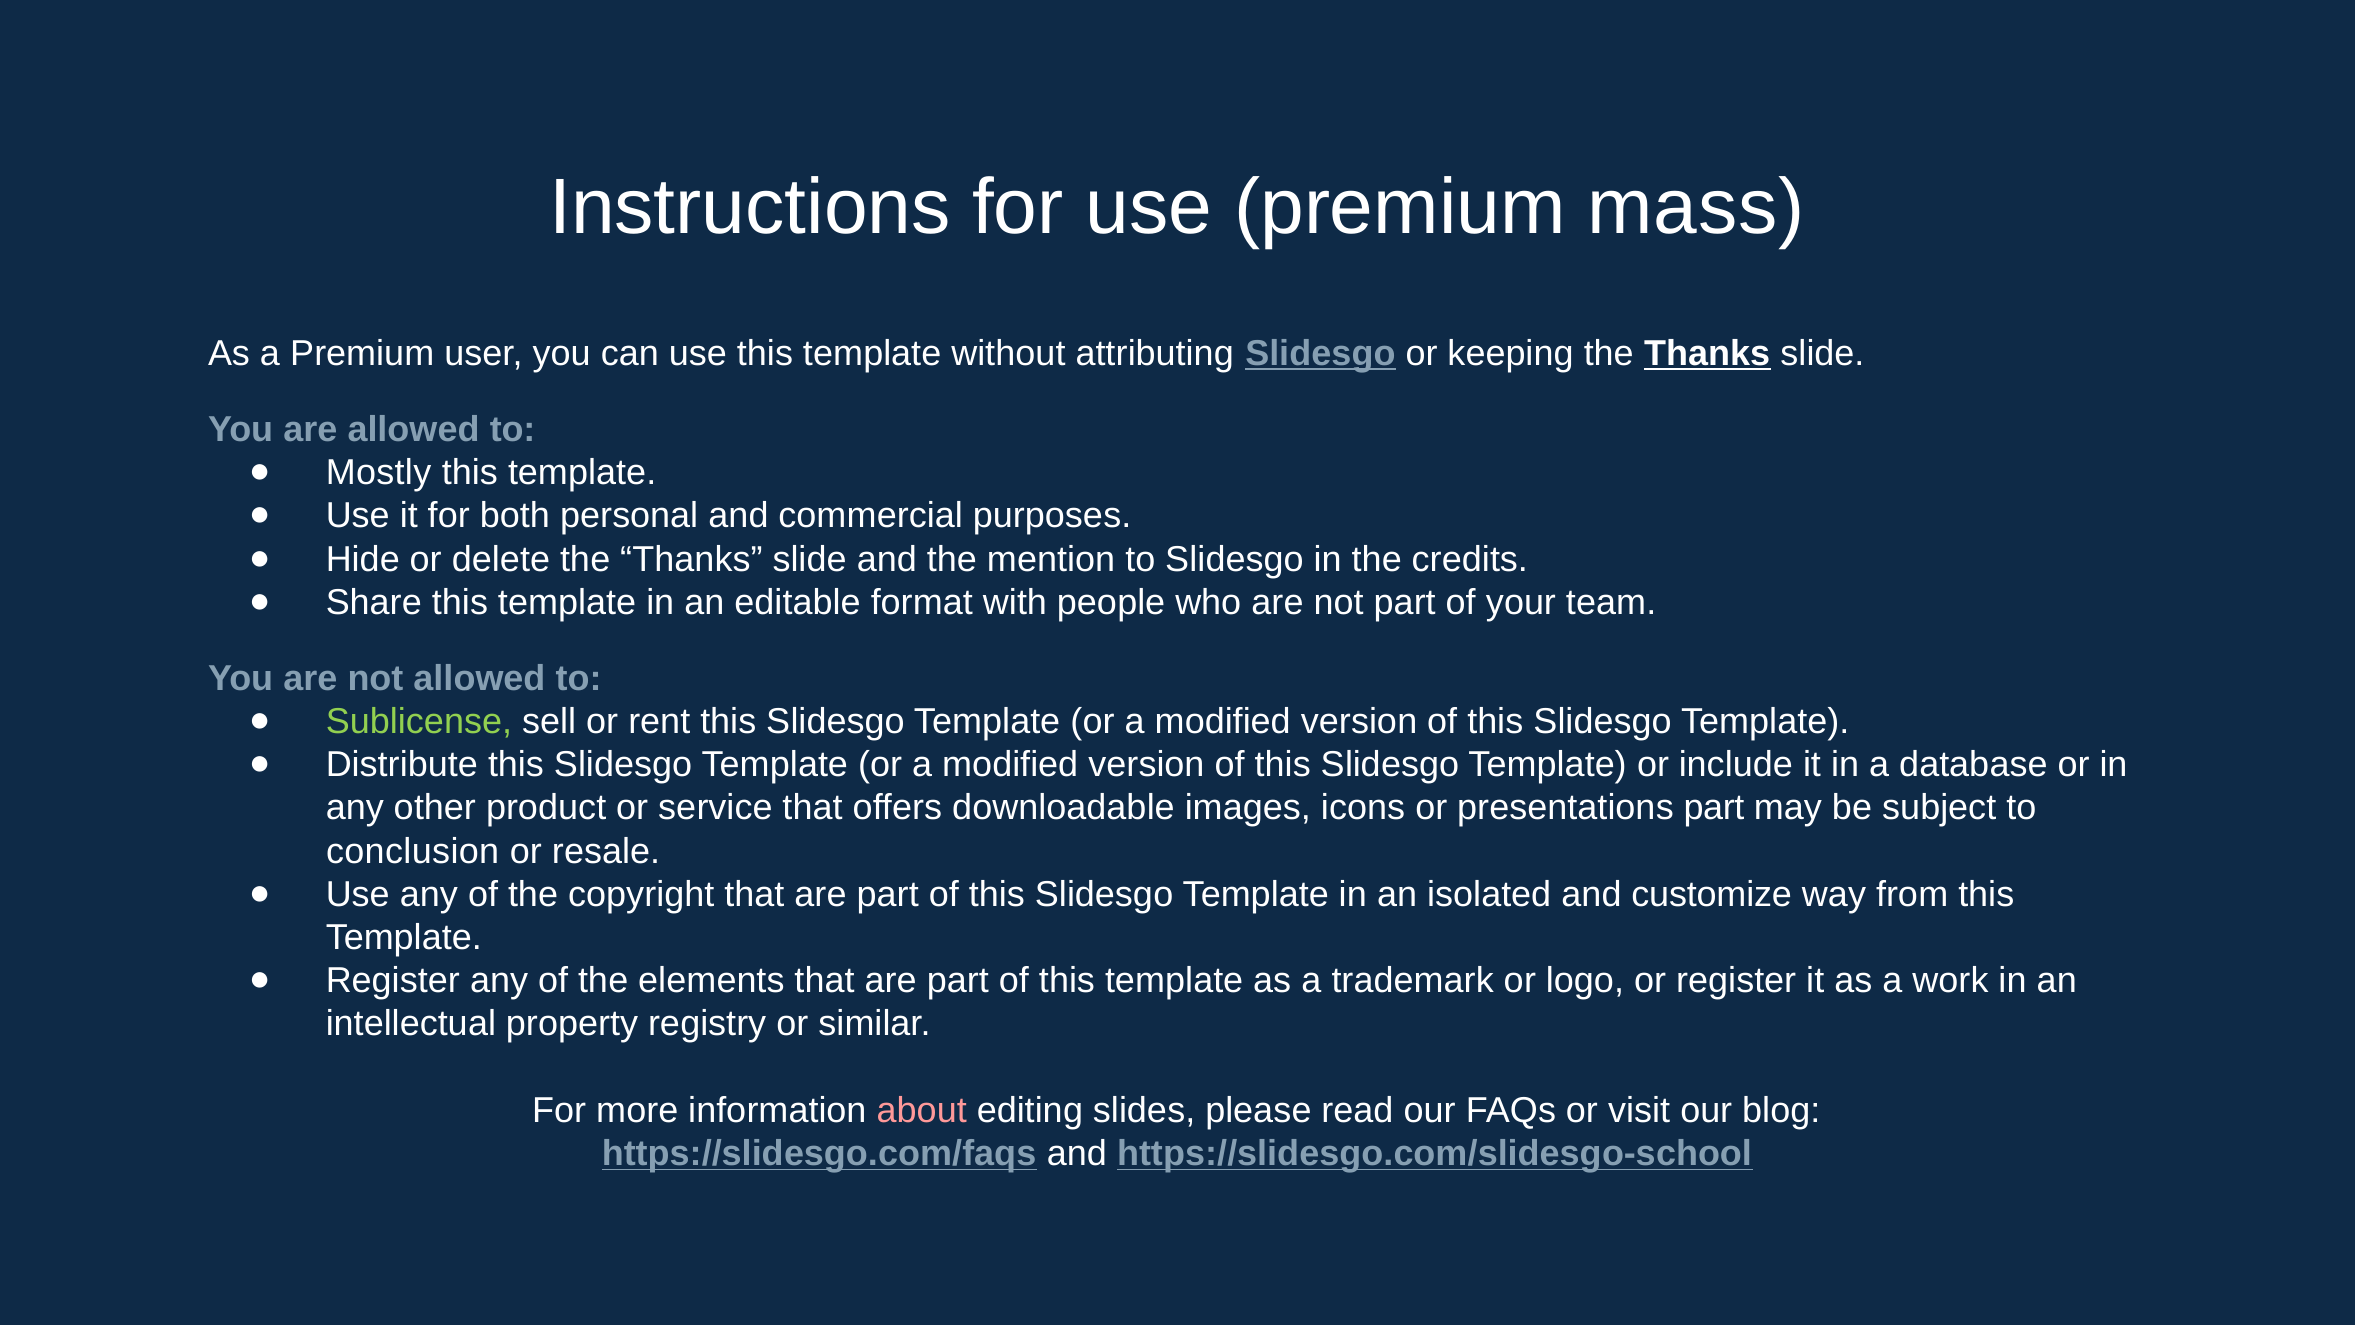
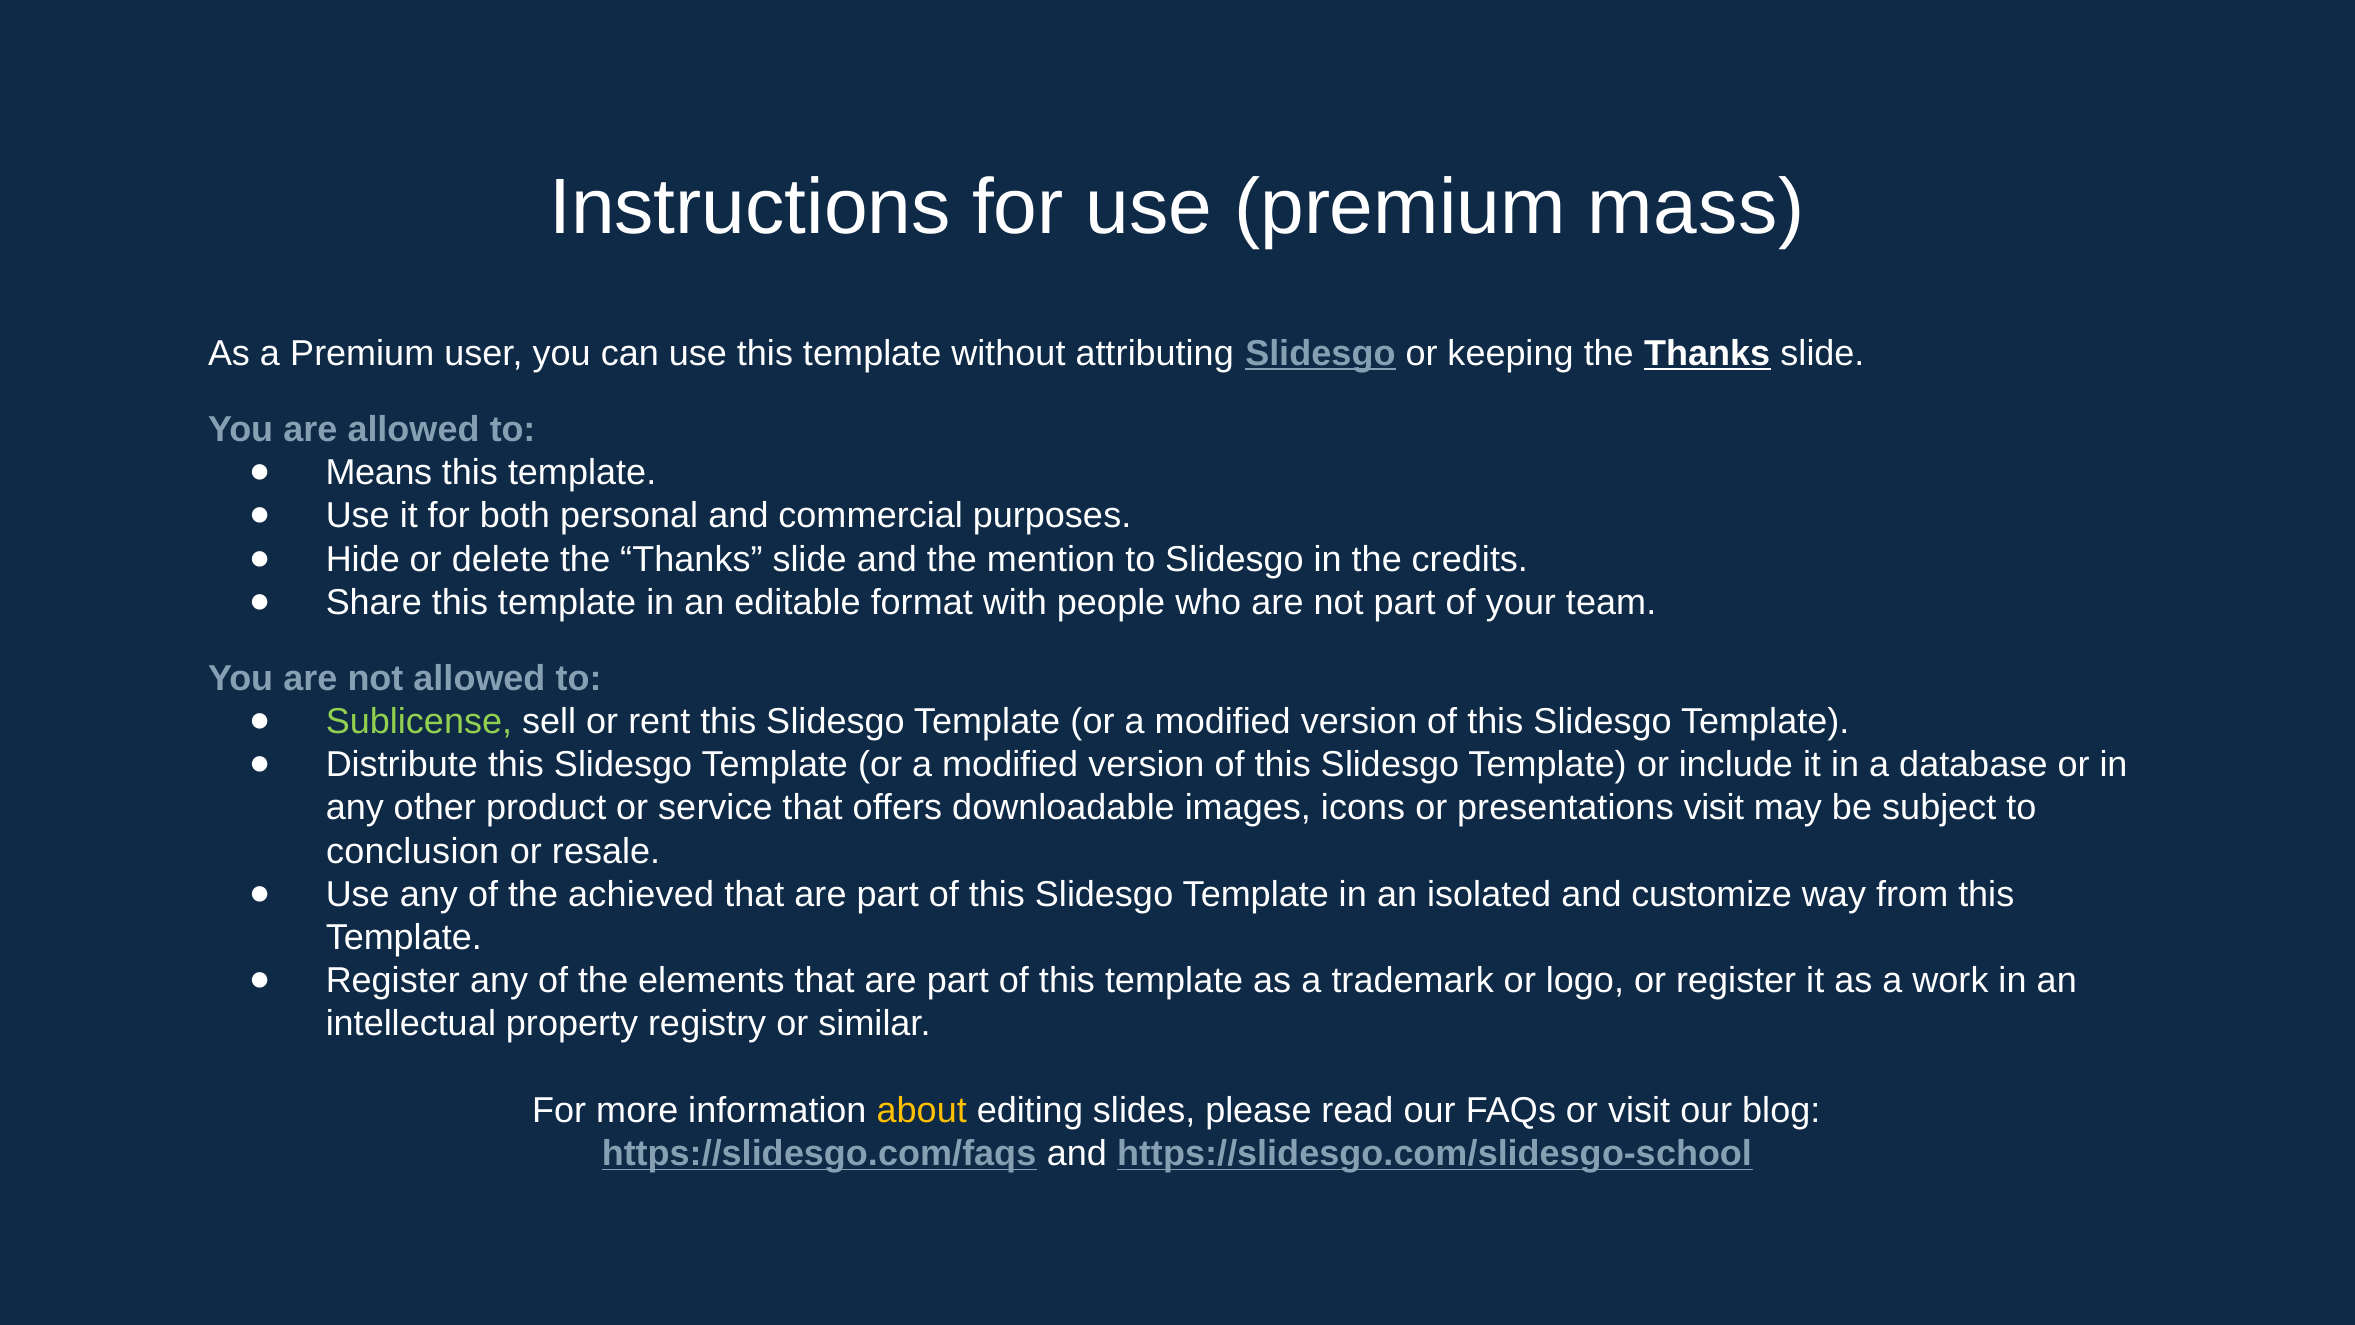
Mostly: Mostly -> Means (379, 473)
presentations part: part -> visit (1714, 808)
copyright: copyright -> achieved (641, 894)
about colour: pink -> yellow (922, 1110)
